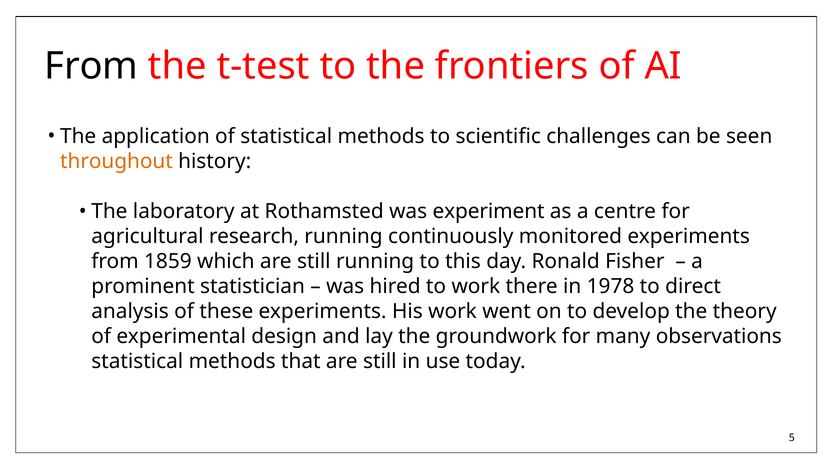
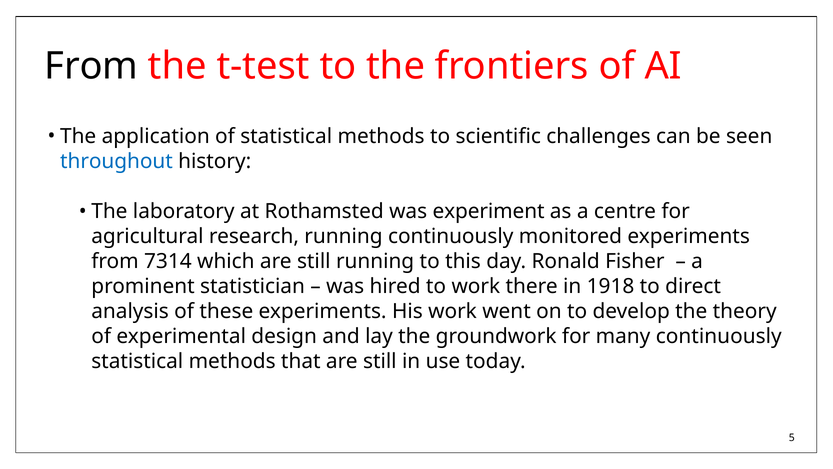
throughout colour: orange -> blue (116, 161)
1859: 1859 -> 7314 (168, 261)
1978: 1978 -> 1918 (611, 286)
many observations: observations -> continuously (719, 336)
